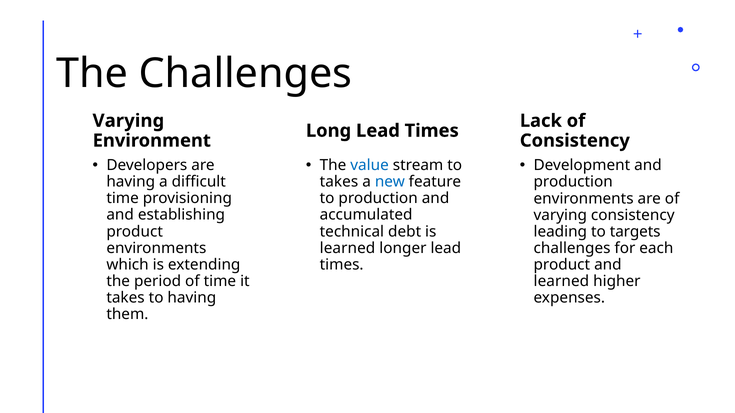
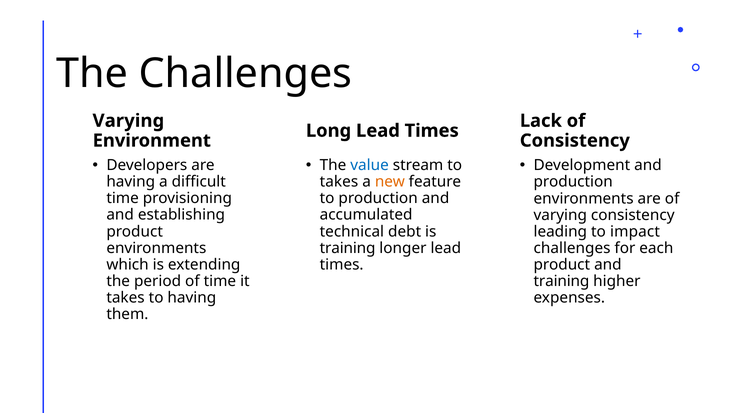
new colour: blue -> orange (390, 182)
targets: targets -> impact (635, 232)
learned: learned -> training (348, 248)
learned: learned -> training (561, 281)
